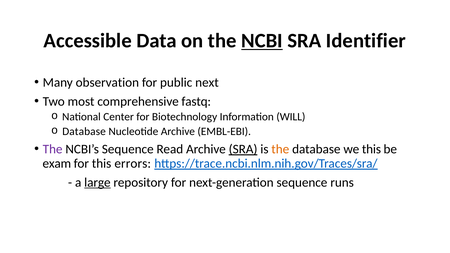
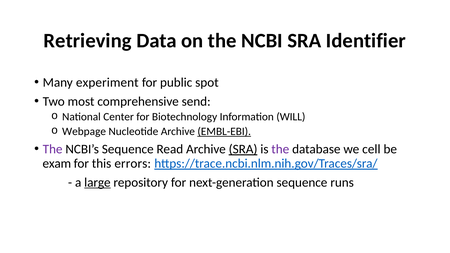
Accessible: Accessible -> Retrieving (88, 41)
NCBI underline: present -> none (262, 41)
observation: observation -> experiment (107, 83)
next: next -> spot (207, 83)
fastq: fastq -> send (196, 101)
Database: Database -> Webpage (84, 131)
EMBL-EBI underline: none -> present (224, 131)
the colour: orange -> purple (280, 149)
we this: this -> cell (371, 149)
